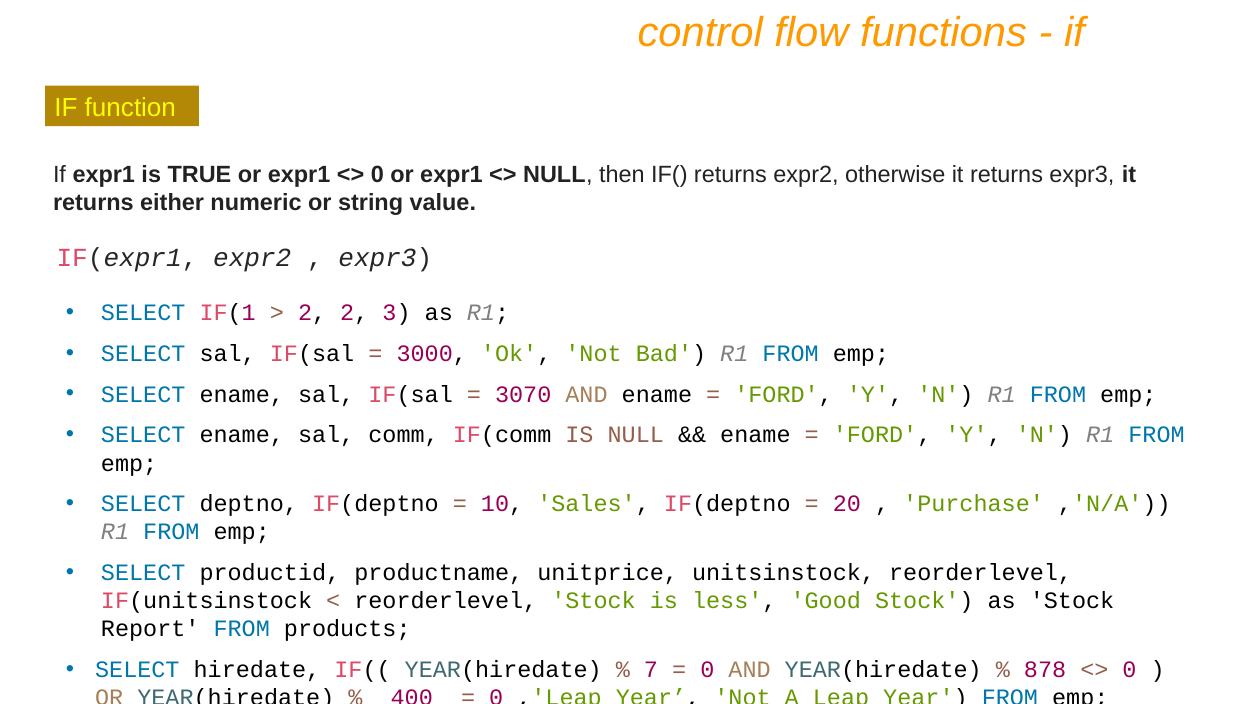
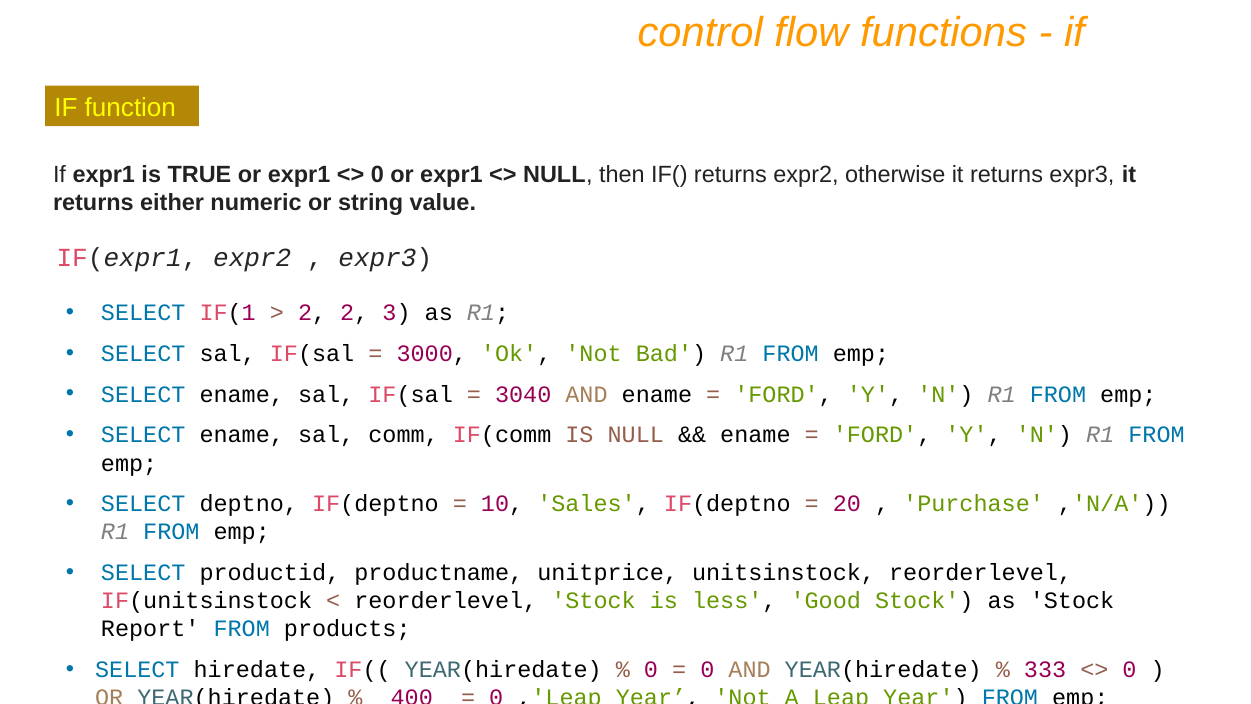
3070: 3070 -> 3040 (523, 394)
7: 7 -> 0 (651, 669)
878: 878 -> 333 (1045, 669)
